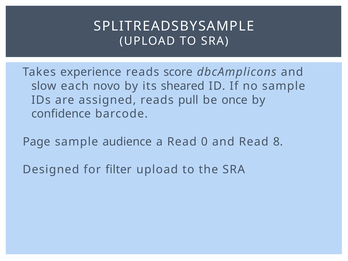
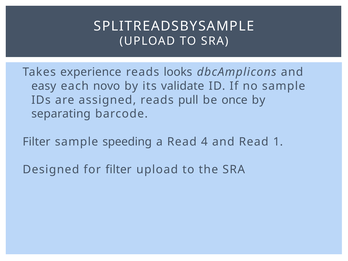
score: score -> looks (178, 72)
slow: slow -> easy (44, 86)
sheared: sheared -> validate (183, 86)
confidence: confidence -> separating (61, 114)
Page: Page -> Filter (37, 142)
audience: audience -> speeding (127, 142)
0: 0 -> 4 (204, 142)
8: 8 -> 1 (278, 142)
